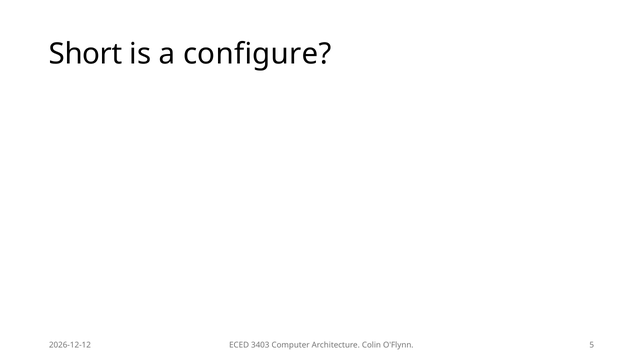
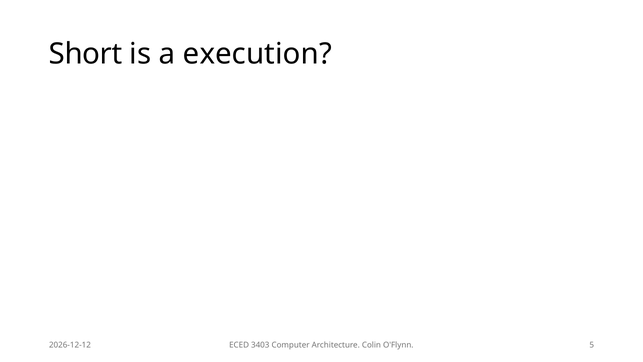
configure: configure -> execution (257, 54)
